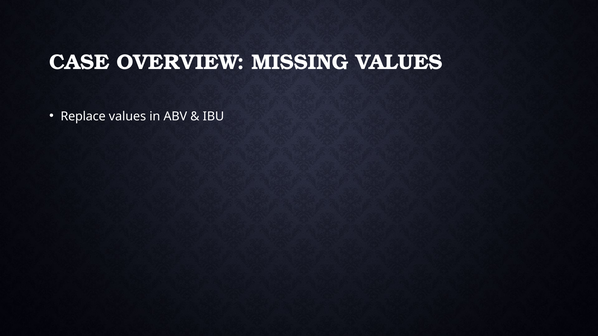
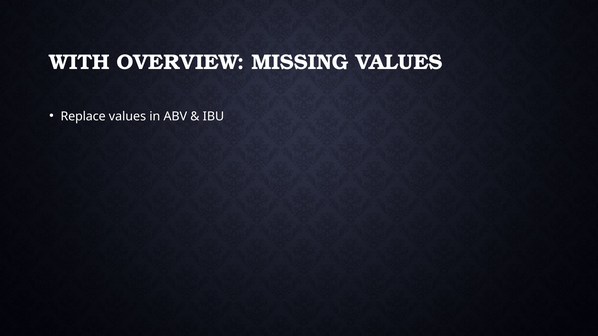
CASE: CASE -> WITH (79, 62)
